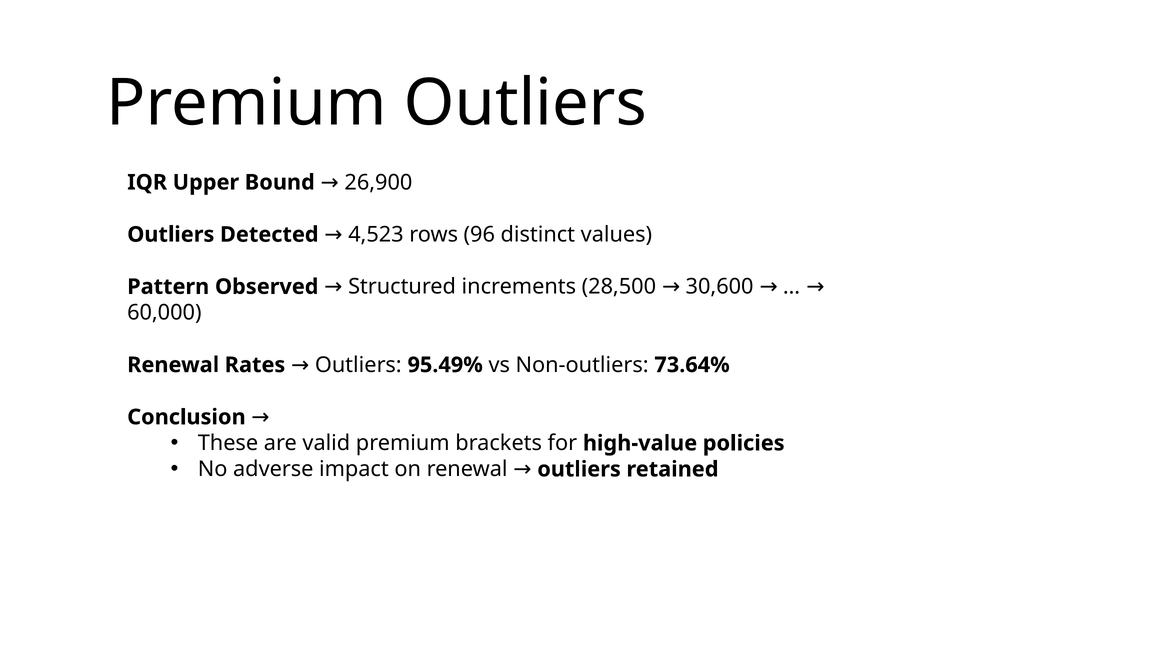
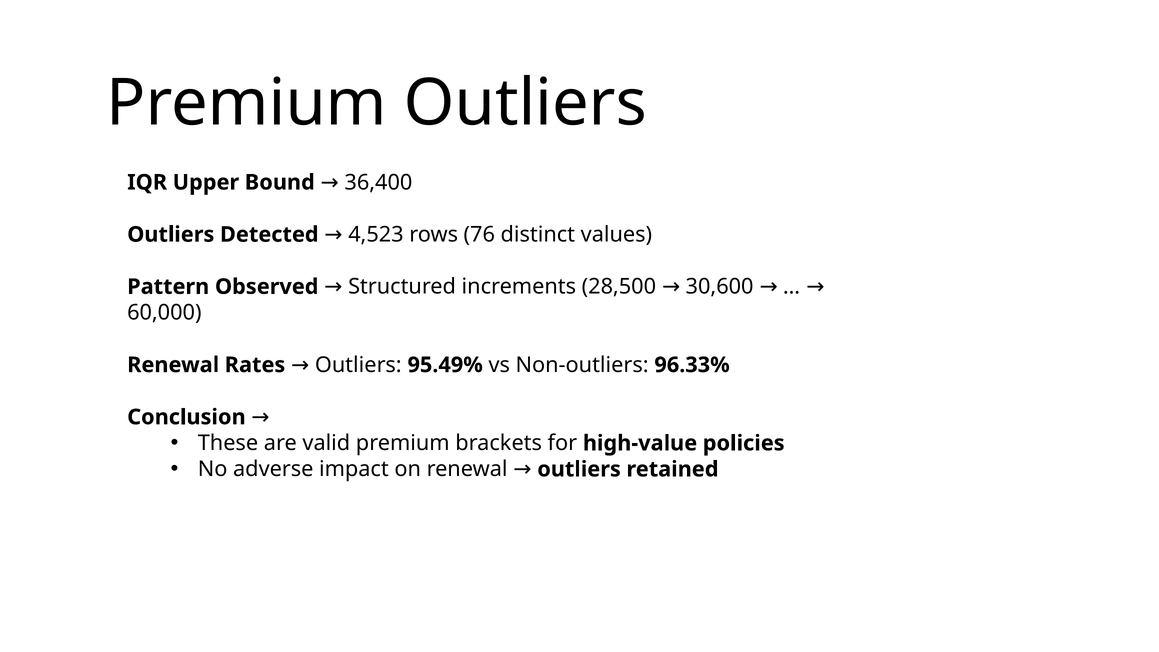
26,900: 26,900 -> 36,400 (378, 182)
96: 96 -> 76 (479, 235)
73.64%: 73.64% -> 96.33% (692, 365)
